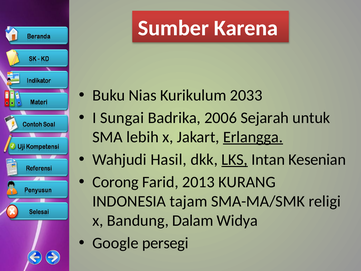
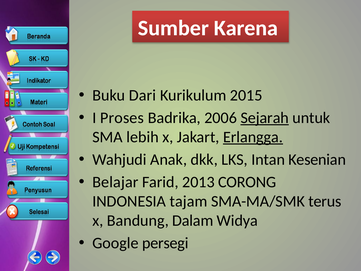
Nias: Nias -> Dari (143, 95)
2033: 2033 -> 2015 (246, 95)
Sungai: Sungai -> Proses (122, 118)
Sejarah underline: none -> present (265, 118)
Hasil: Hasil -> Anak (169, 159)
LKS underline: present -> none (235, 159)
Corong: Corong -> Belajar (115, 182)
KURANG: KURANG -> CORONG (247, 182)
religi: religi -> terus (325, 201)
